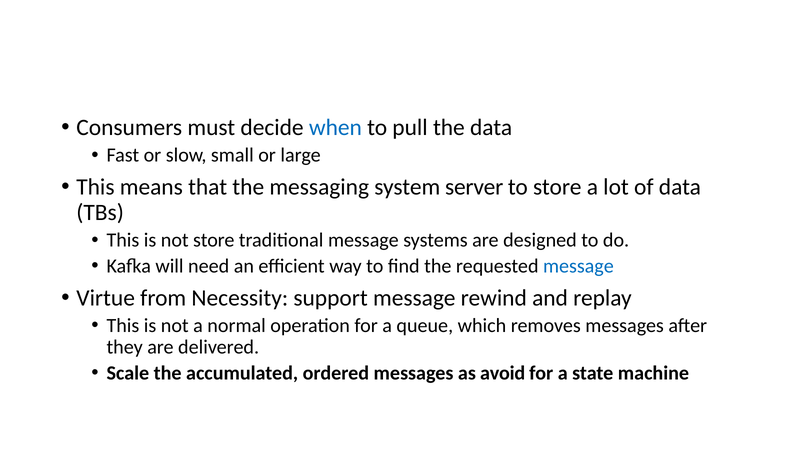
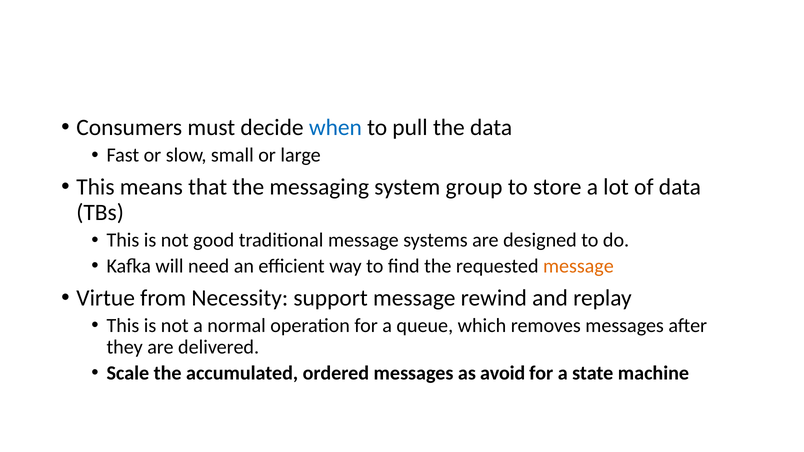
server: server -> group (474, 187)
not store: store -> good (214, 240)
message colour: blue -> orange (578, 266)
